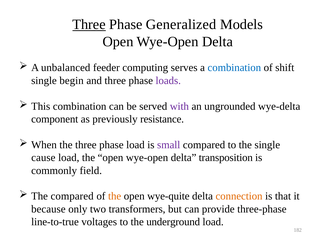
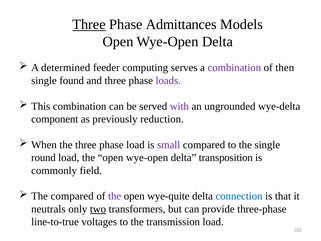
Generalized: Generalized -> Admittances (181, 24)
unbalanced: unbalanced -> determined (66, 68)
combination colour: blue -> purple (234, 68)
shift: shift -> then (285, 68)
begin: begin -> found (72, 80)
resistance: resistance -> reduction (162, 119)
cause: cause -> round (43, 157)
the colour: orange -> purple (115, 196)
connection colour: orange -> blue (239, 196)
because: because -> neutrals (48, 209)
two underline: none -> present (98, 209)
underground: underground -> transmission (173, 222)
